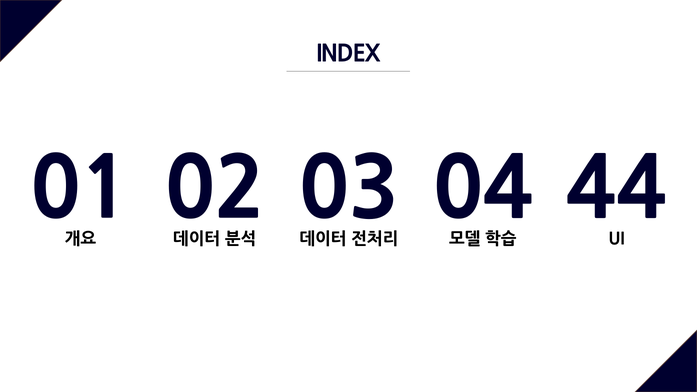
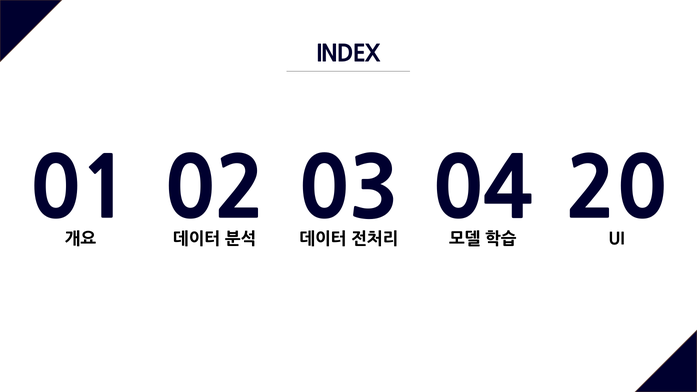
44: 44 -> 20 (617, 190)
